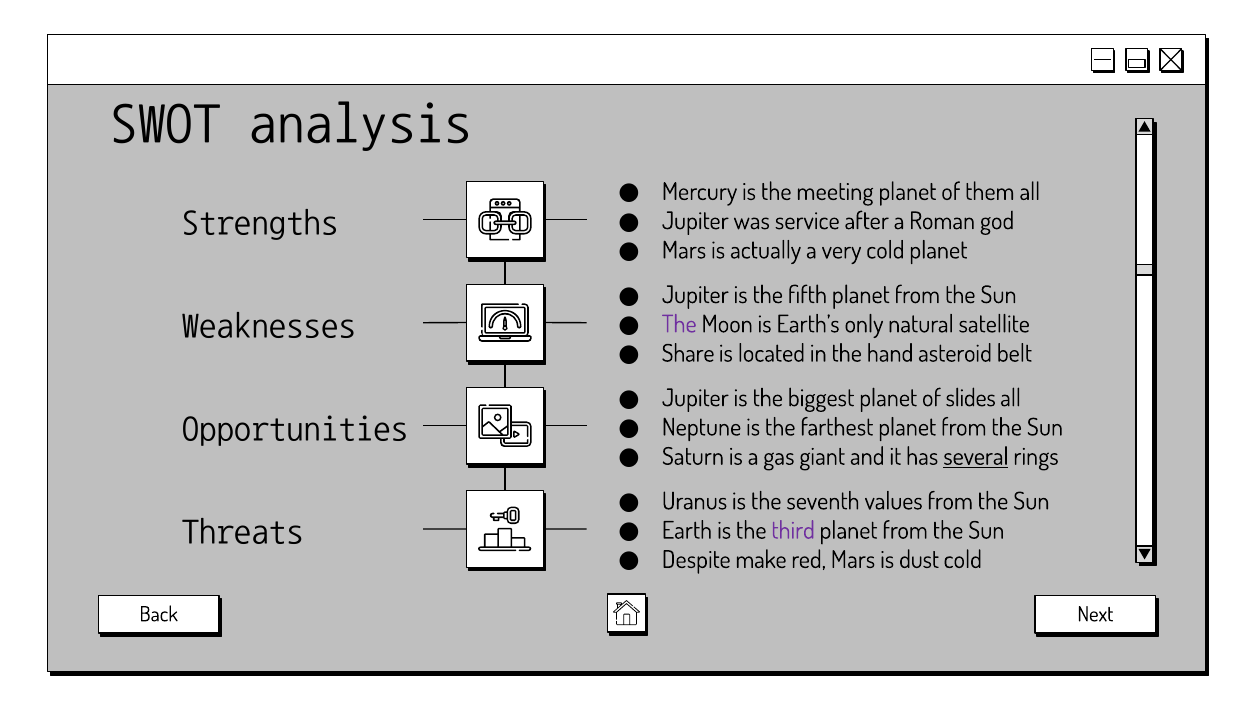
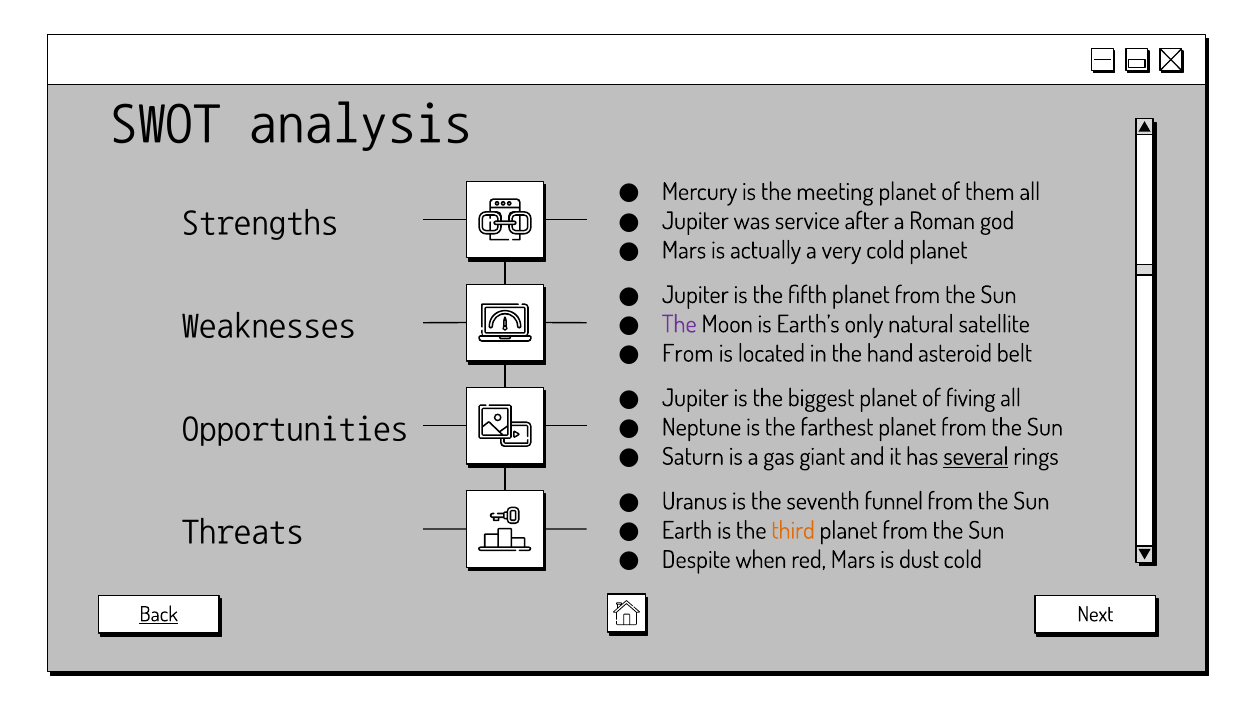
Share: Share -> From (688, 354)
slides: slides -> fiving (971, 398)
values: values -> funnel (894, 501)
third colour: purple -> orange (793, 531)
make: make -> when (761, 560)
Back underline: none -> present (159, 614)
